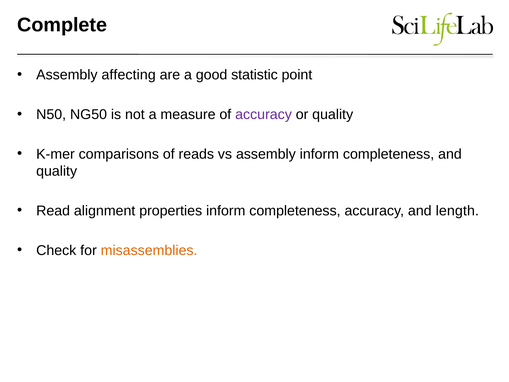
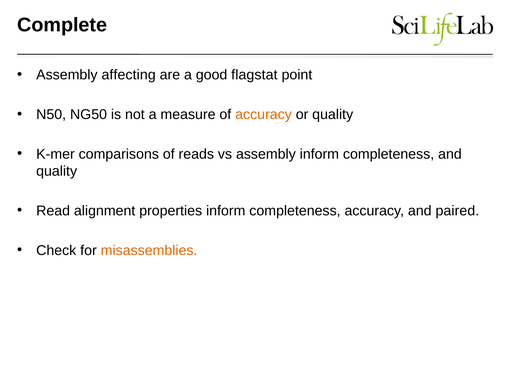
statistic: statistic -> flagstat (254, 75)
accuracy colour: purple -> orange (264, 114)
length: length -> paired (457, 211)
